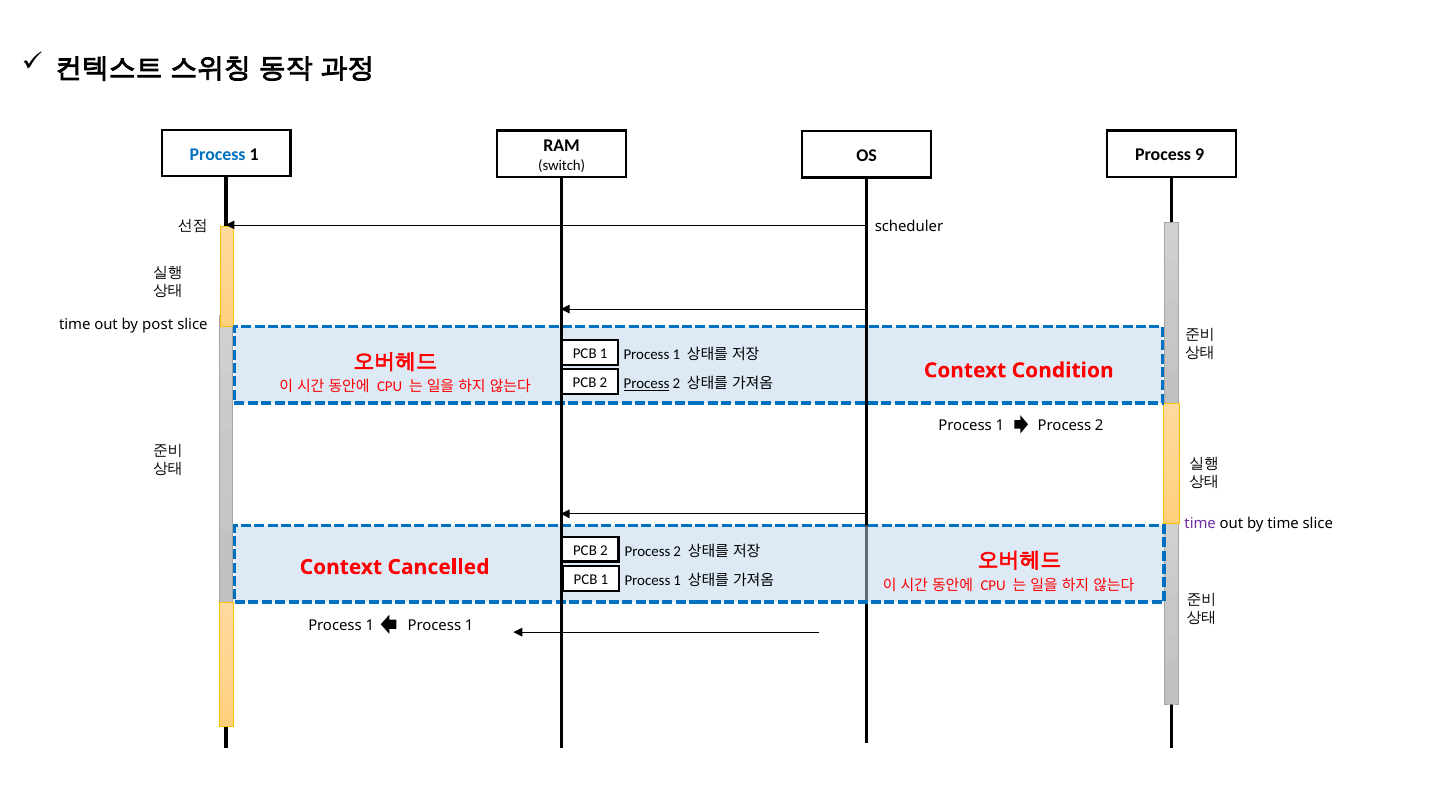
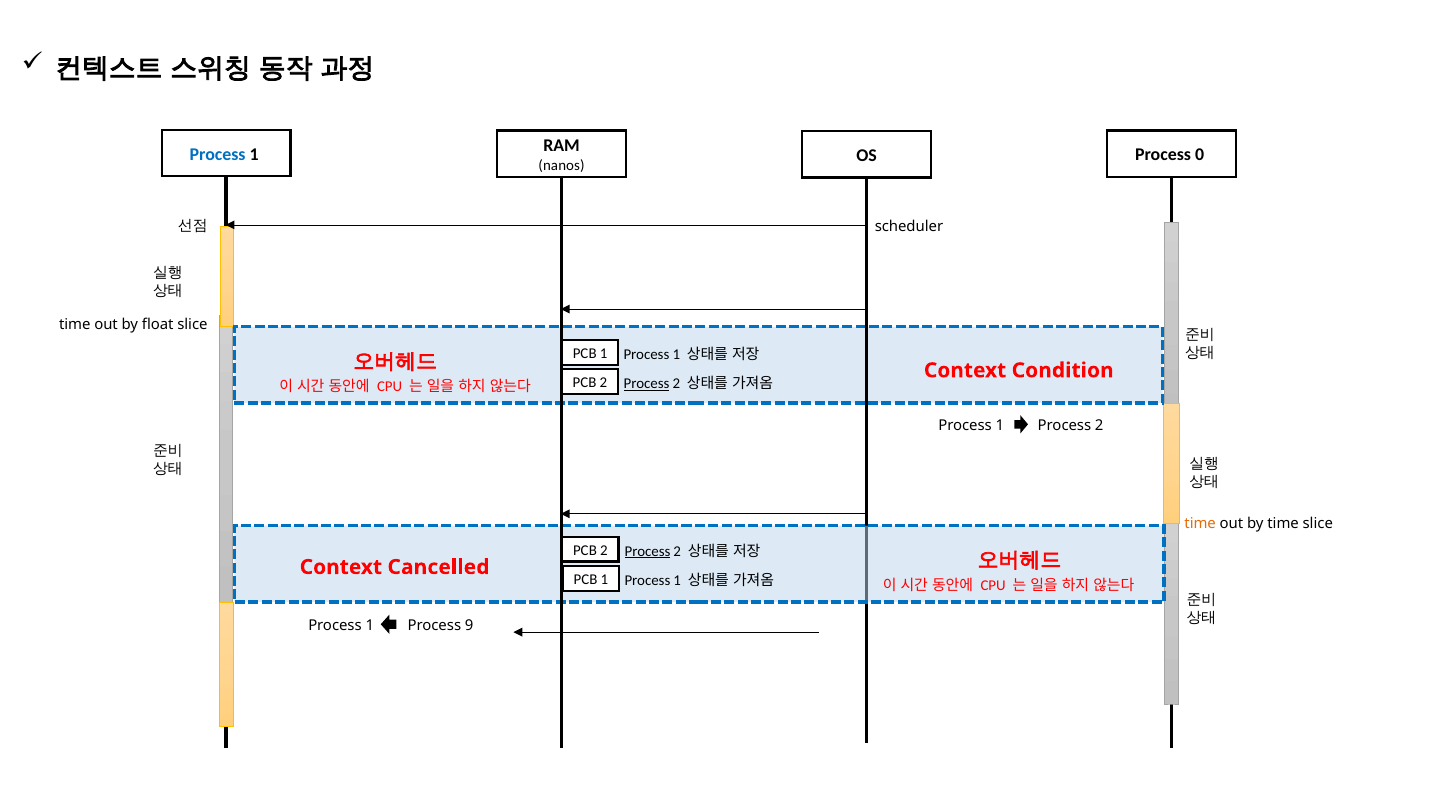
9: 9 -> 0 (1200, 155)
switch: switch -> nanos (562, 165)
post: post -> float (158, 324)
time colour: purple -> orange (1200, 524)
Process underline: none -> present (648, 551)
Process 1 Process 1: 1 -> 9 (469, 625)
